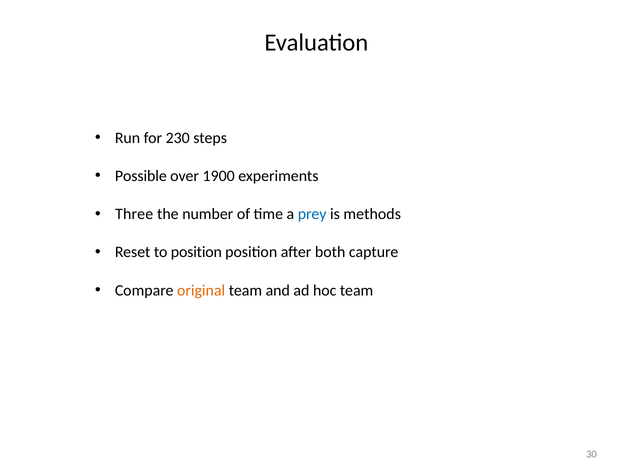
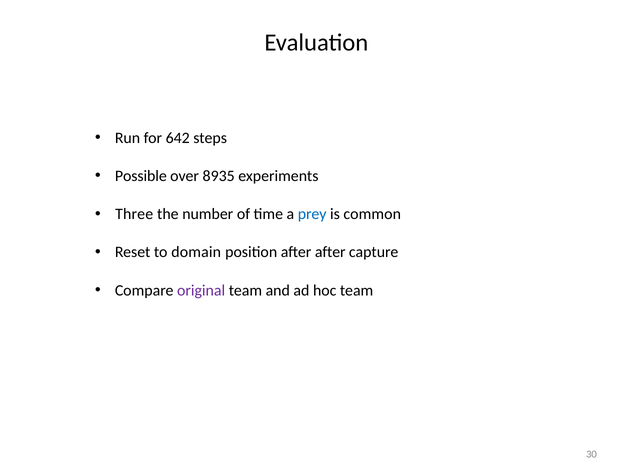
230: 230 -> 642 (178, 138)
1900: 1900 -> 8935 (219, 176)
methods: methods -> common (372, 214)
to position: position -> domain (196, 252)
after both: both -> after (330, 252)
original colour: orange -> purple (201, 290)
